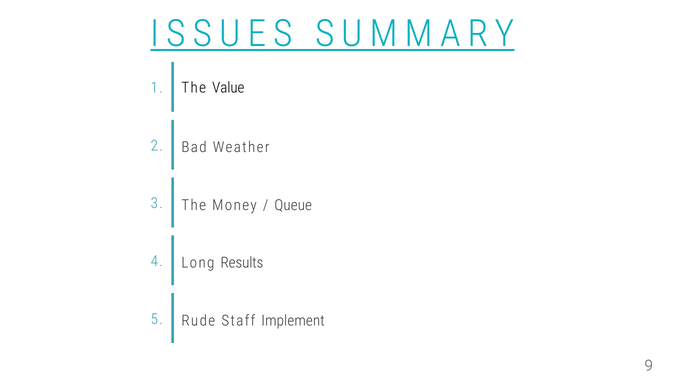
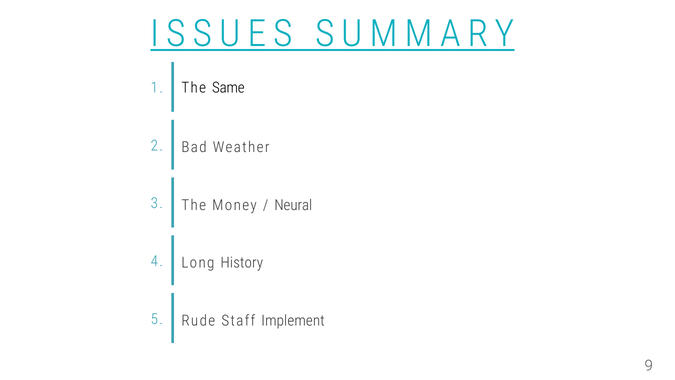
Value: Value -> Same (228, 88)
Queue: Queue -> Neural (293, 205)
Results: Results -> History (242, 263)
